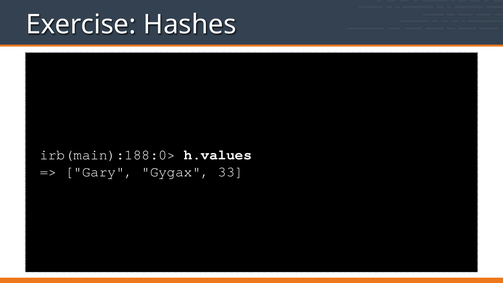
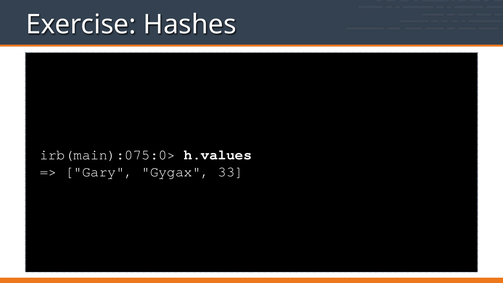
irb(main):188:0>: irb(main):188:0> -> irb(main):075:0> (108, 155)
